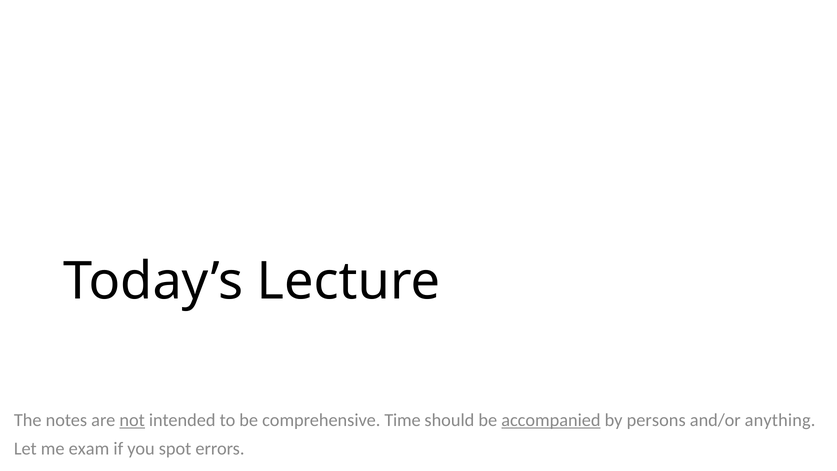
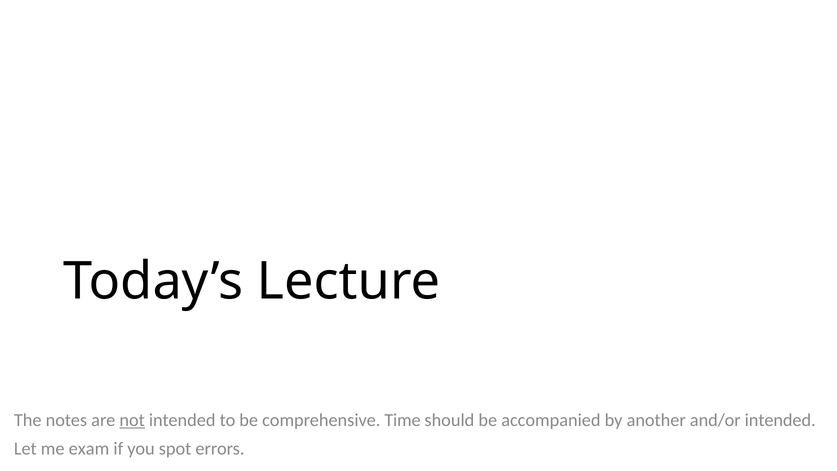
accompanied underline: present -> none (551, 420)
persons: persons -> another (656, 420)
and/or anything: anything -> intended (780, 420)
